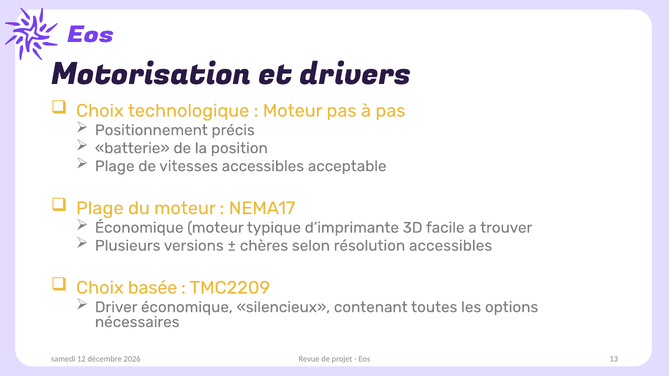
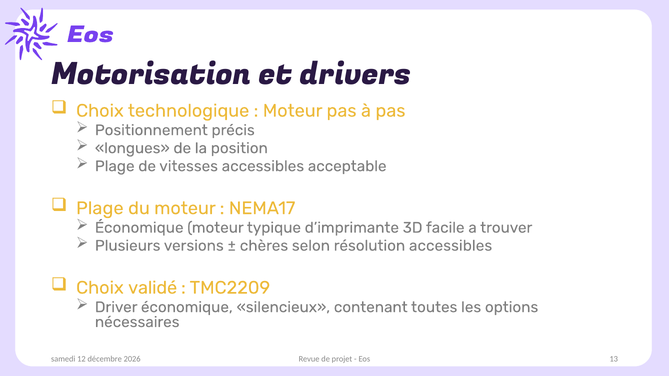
batterie: batterie -> longues (132, 148)
basée: basée -> validé (153, 288)
